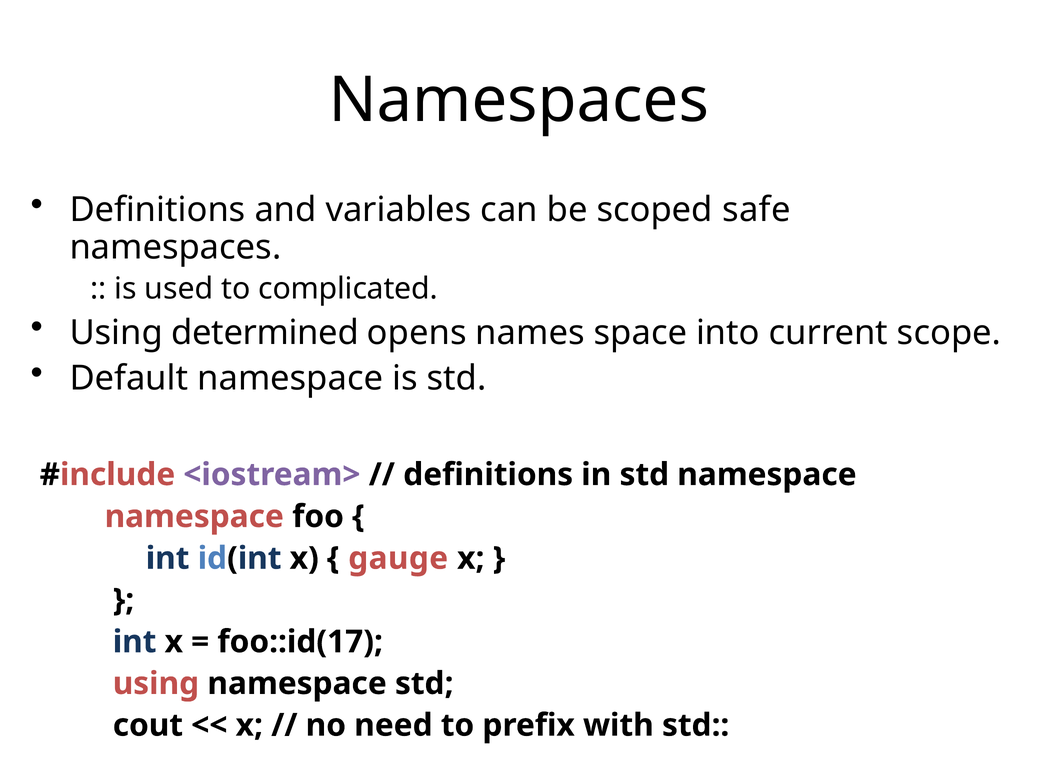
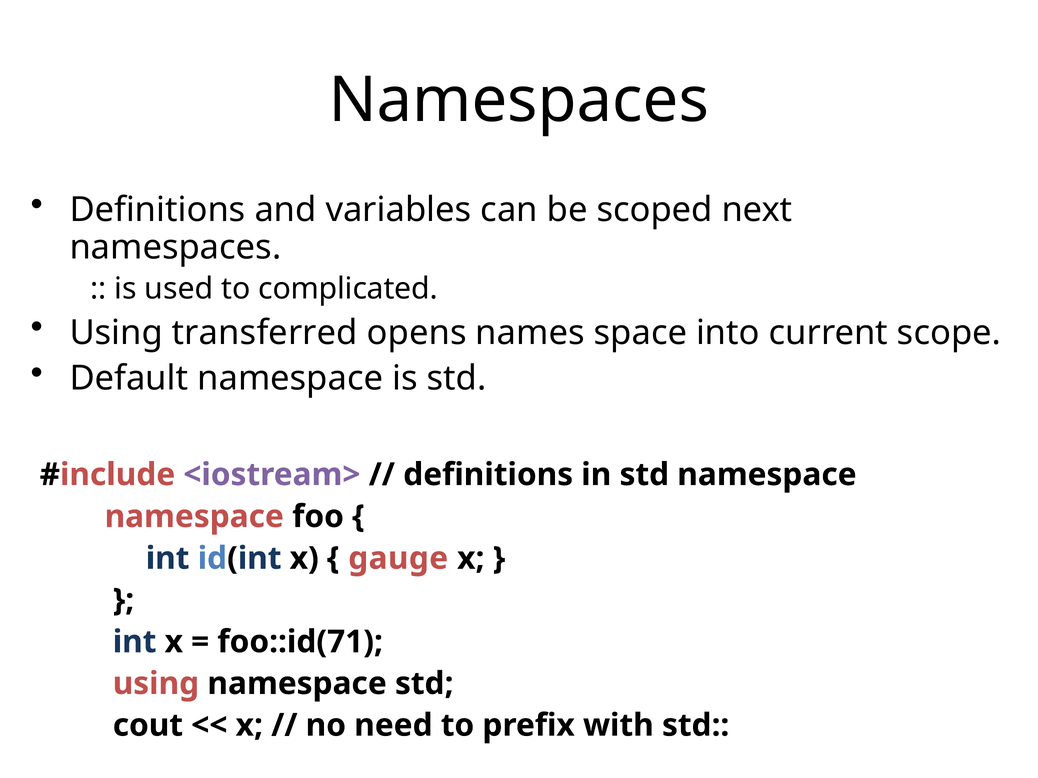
safe: safe -> next (757, 210)
determined: determined -> transferred (265, 333)
foo::id(17: foo::id(17 -> foo::id(71 (300, 642)
